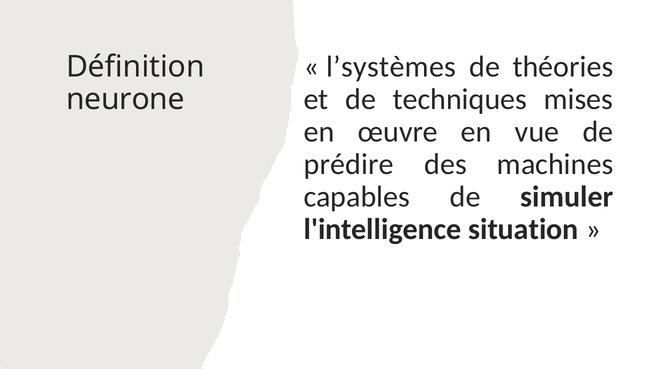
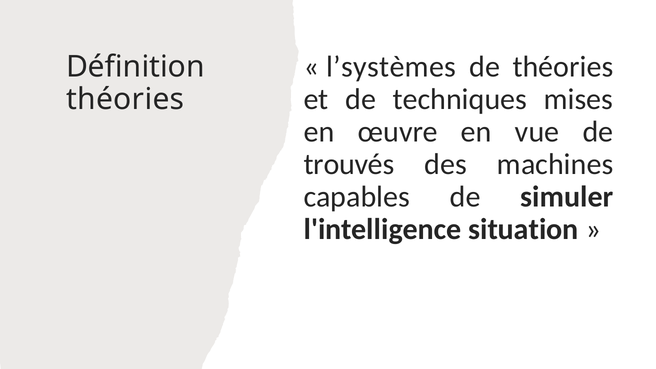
neurone: neurone -> théories (125, 99)
prédire: prédire -> trouvés (349, 164)
